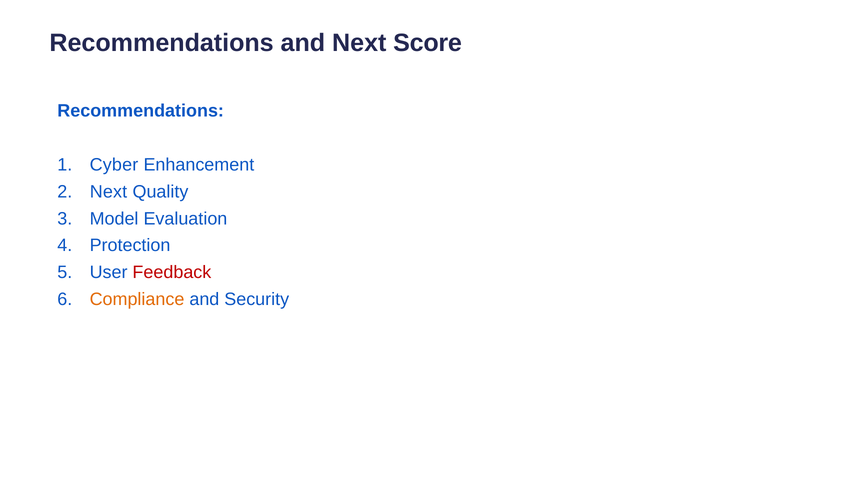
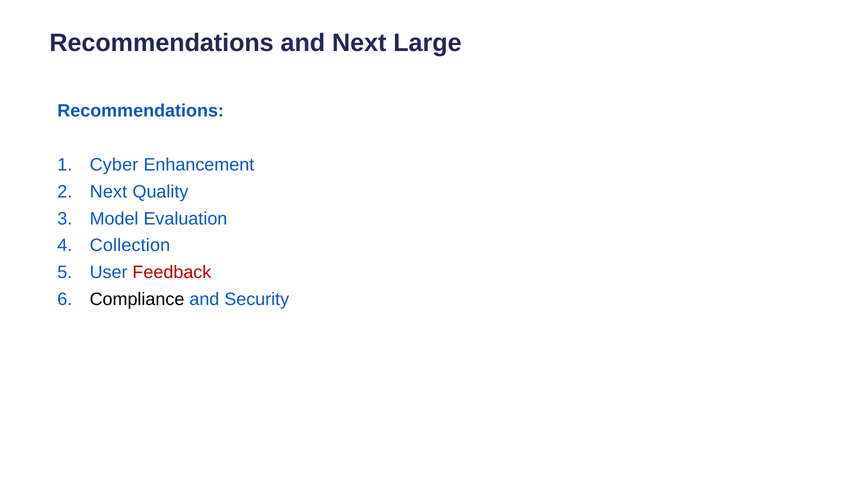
Score: Score -> Large (427, 43)
Protection: Protection -> Collection (130, 246)
Compliance colour: orange -> black (137, 300)
